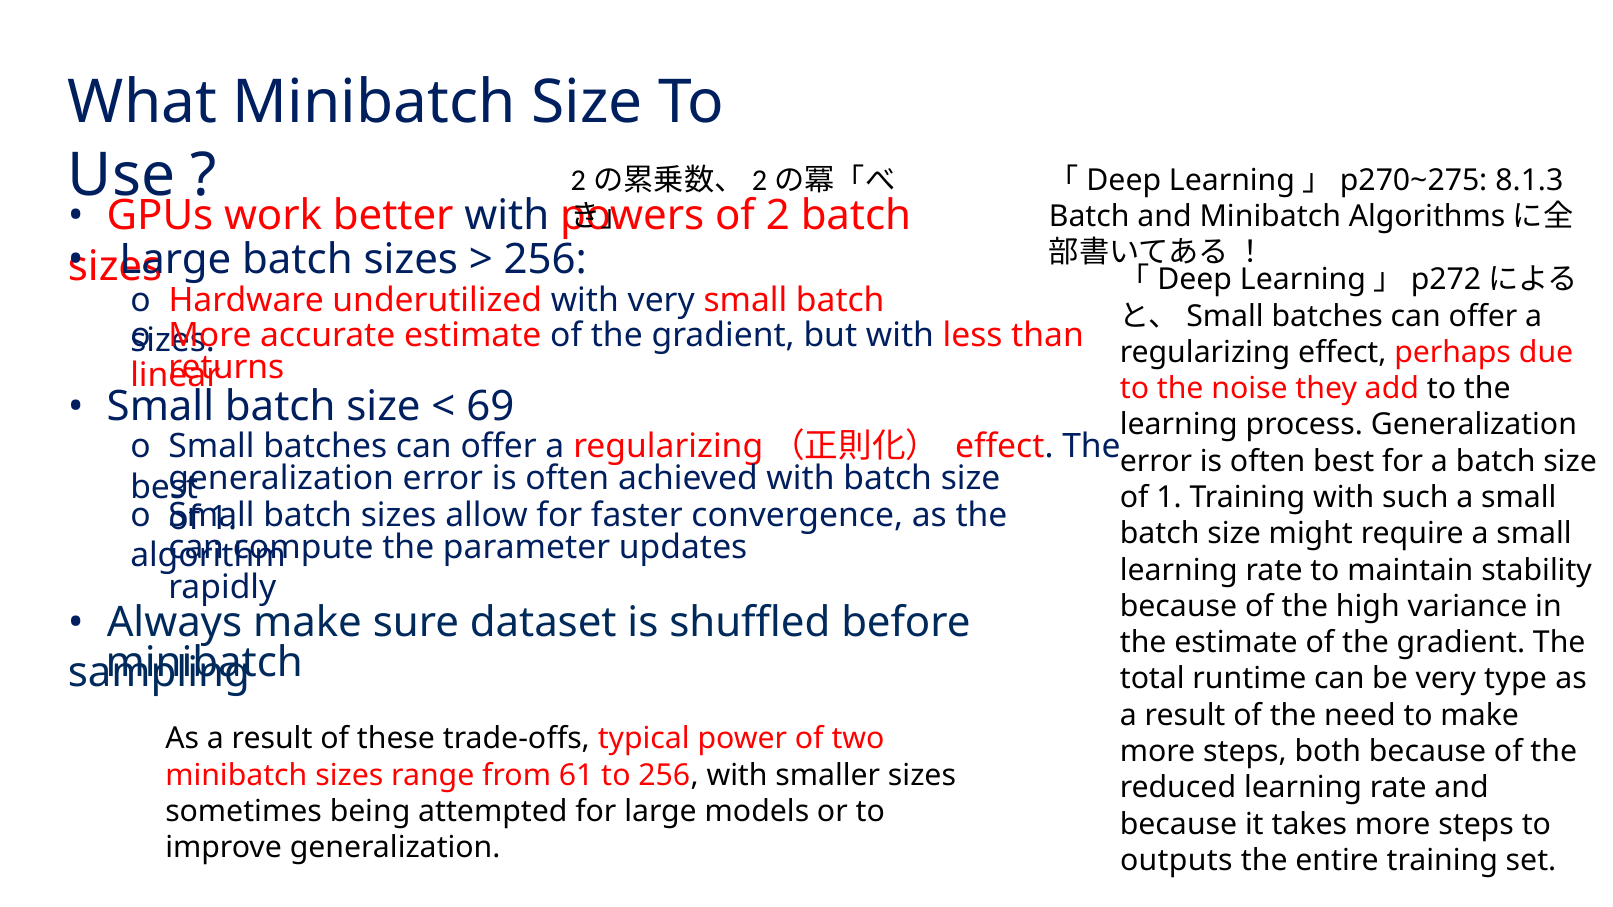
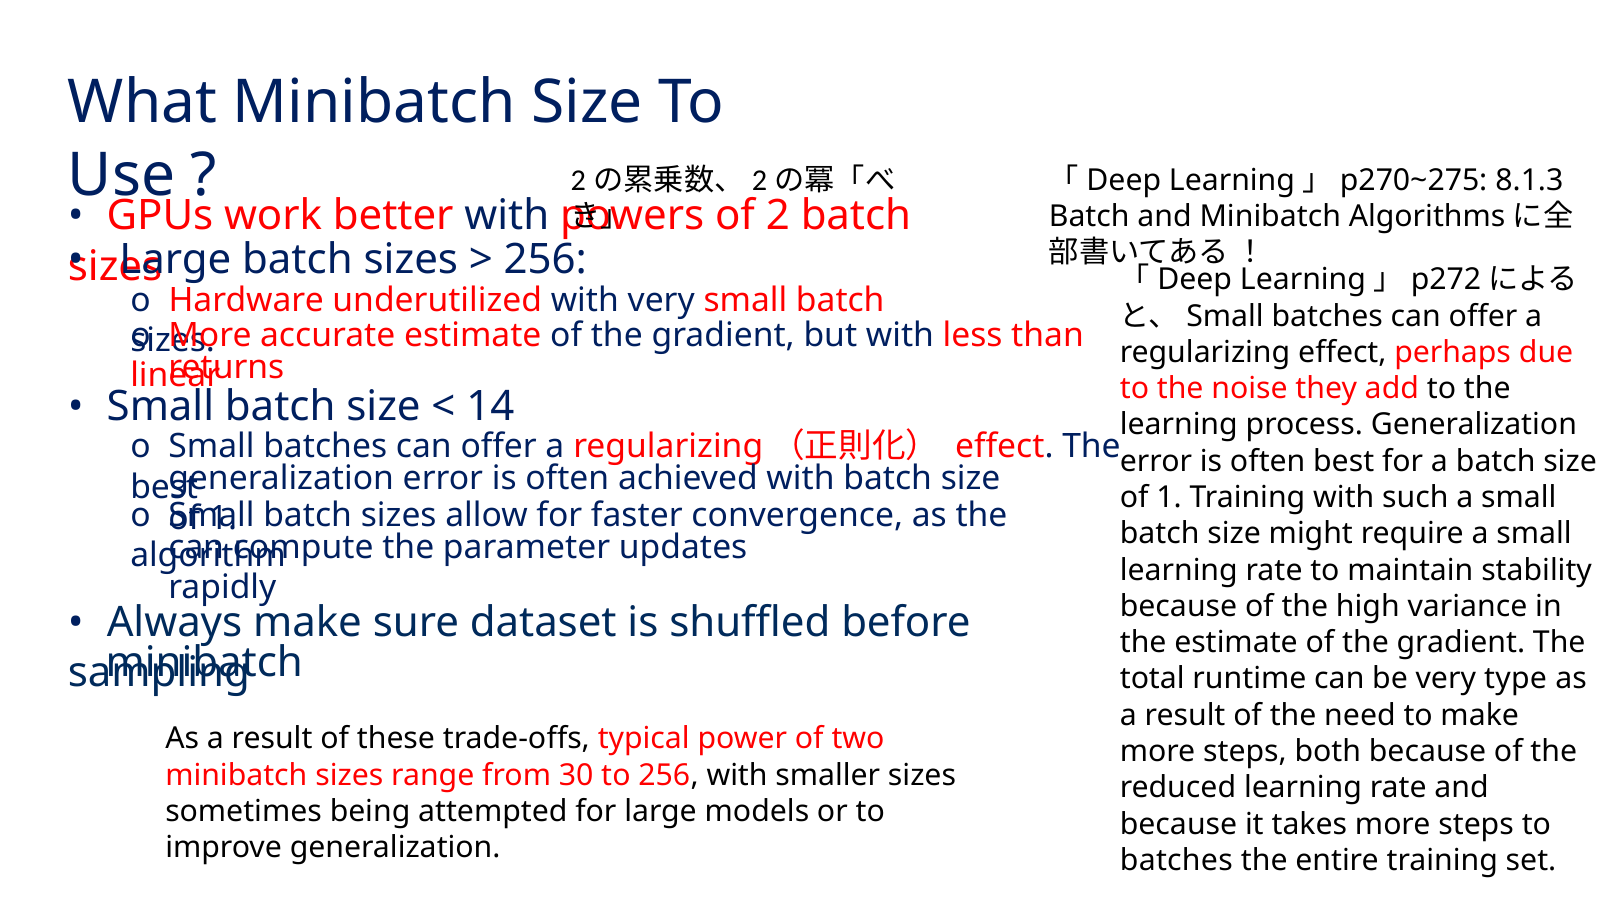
69: 69 -> 14 (490, 407)
61: 61 -> 30 (576, 776)
outputs: outputs -> batches (1176, 861)
